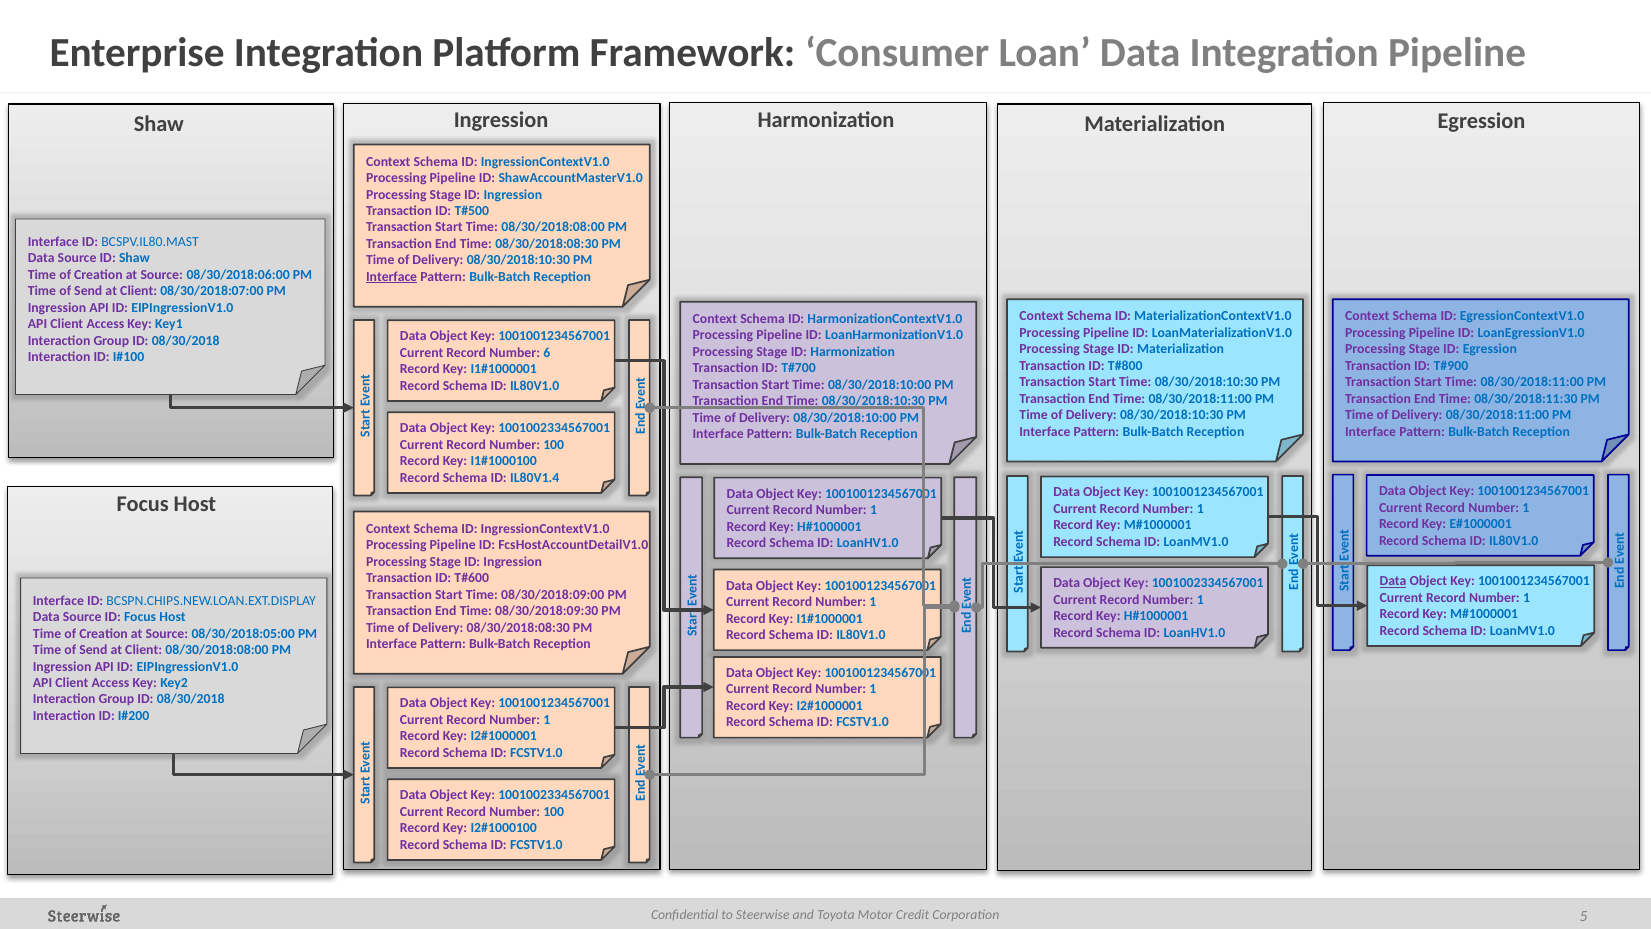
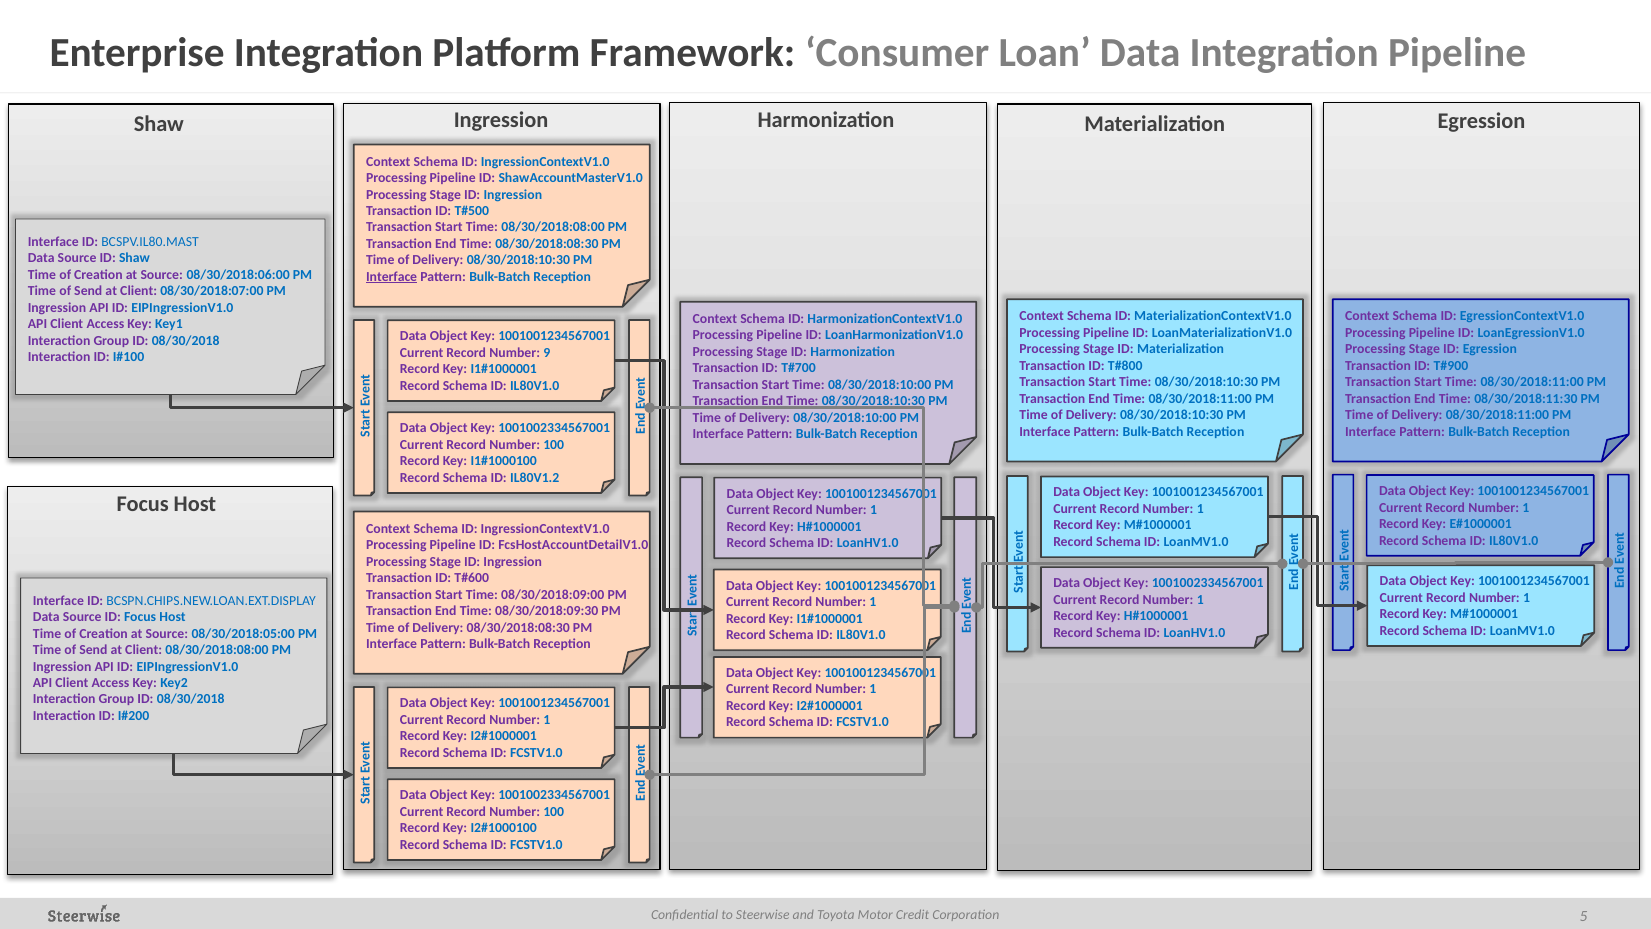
6: 6 -> 9 (547, 353)
IL80V1.4: IL80V1.4 -> IL80V1.2 (535, 478)
Data underline: present -> none (1393, 581)
